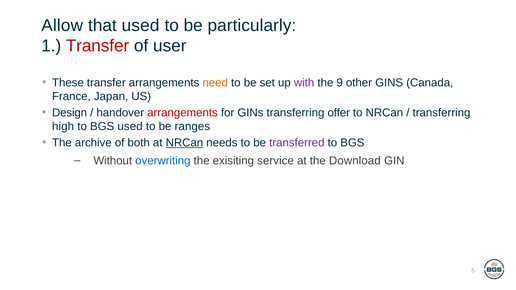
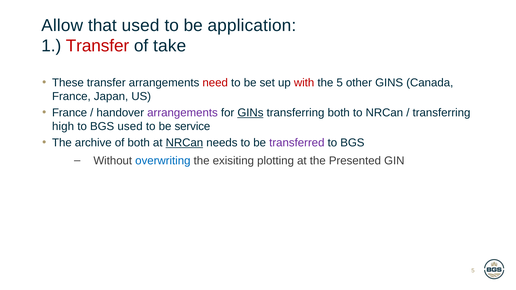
particularly: particularly -> application (252, 25)
user: user -> take (170, 46)
need colour: orange -> red (215, 83)
with colour: purple -> red (304, 83)
the 9: 9 -> 5 (340, 83)
Design: Design -> France (70, 113)
arrangements colour: red -> purple (182, 113)
GINs underline: none -> present (250, 113)
transferring offer: offer -> both (339, 113)
ranges: ranges -> service (192, 127)
service: service -> plotting (276, 161)
Download: Download -> Presented (355, 161)
